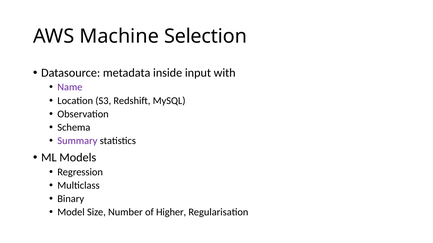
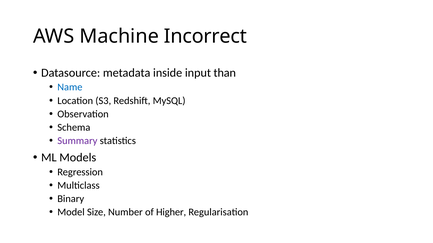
Selection: Selection -> Incorrect (205, 36)
with: with -> than (225, 73)
Name colour: purple -> blue (70, 87)
